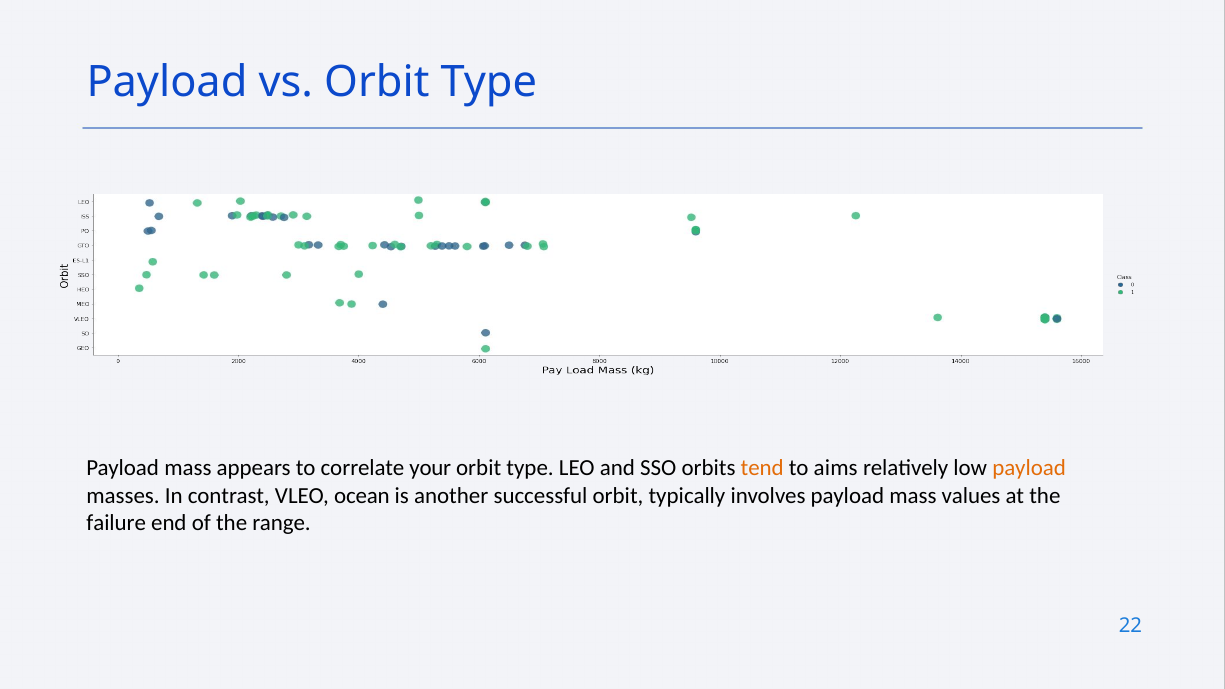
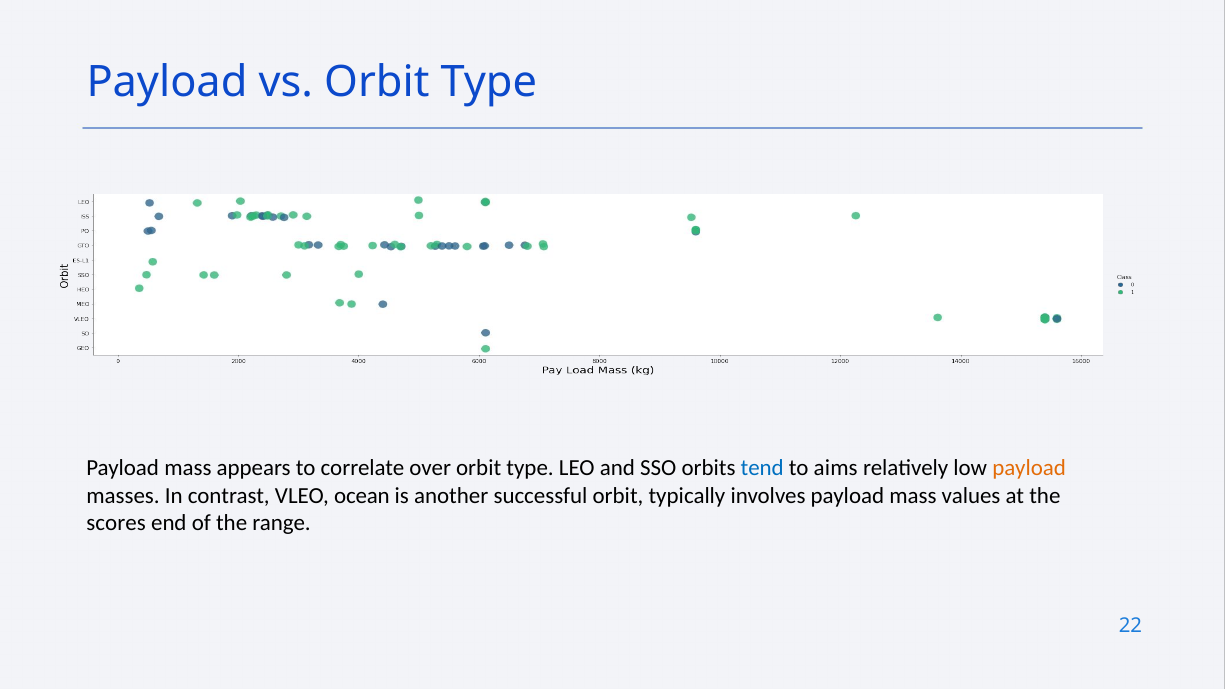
your: your -> over (430, 468)
tend colour: orange -> blue (762, 468)
failure: failure -> scores (116, 523)
